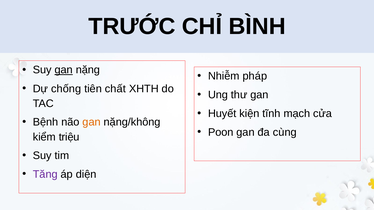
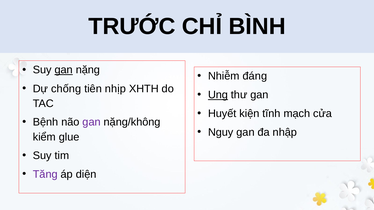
pháp: pháp -> đáng (255, 76)
chất: chất -> nhịp (115, 89)
Ung underline: none -> present (218, 95)
gan colour: orange -> purple (92, 122)
Poon: Poon -> Nguy (221, 132)
cùng: cùng -> nhập (285, 132)
triệu: triệu -> glue (69, 137)
